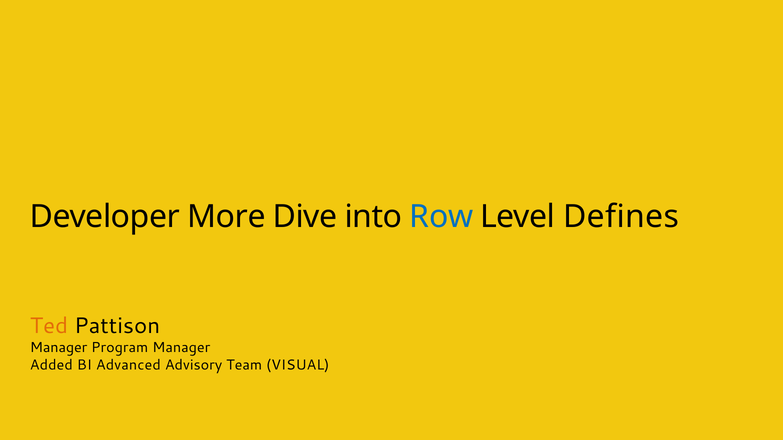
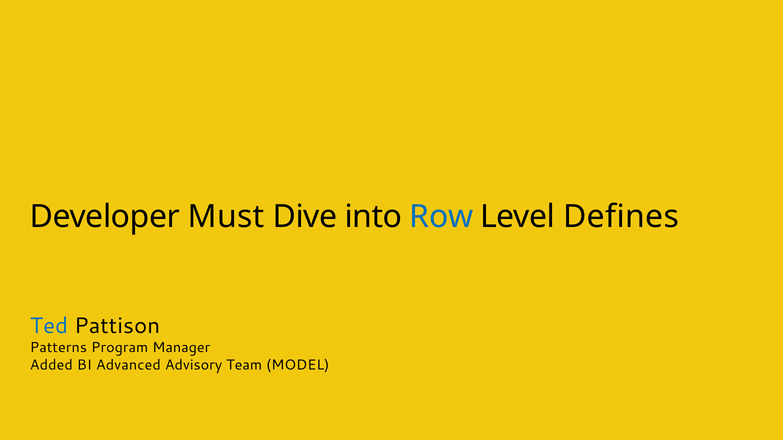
More: More -> Must (226, 217)
Ted colour: orange -> blue (49, 326)
Manager: Manager -> Patterns (58, 348)
VISUAL: VISUAL -> MODEL (298, 365)
